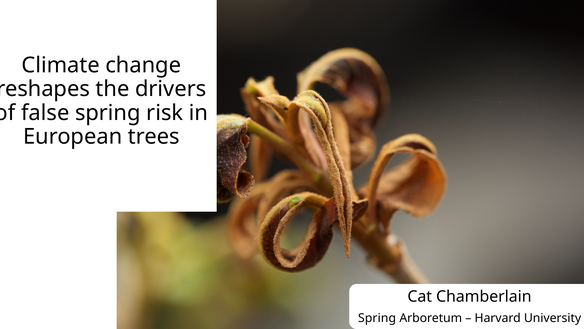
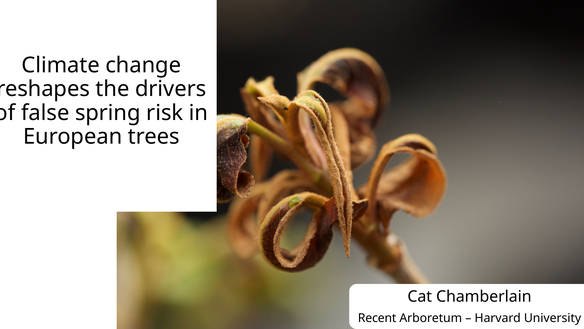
Spring: Spring -> Recent (377, 318)
